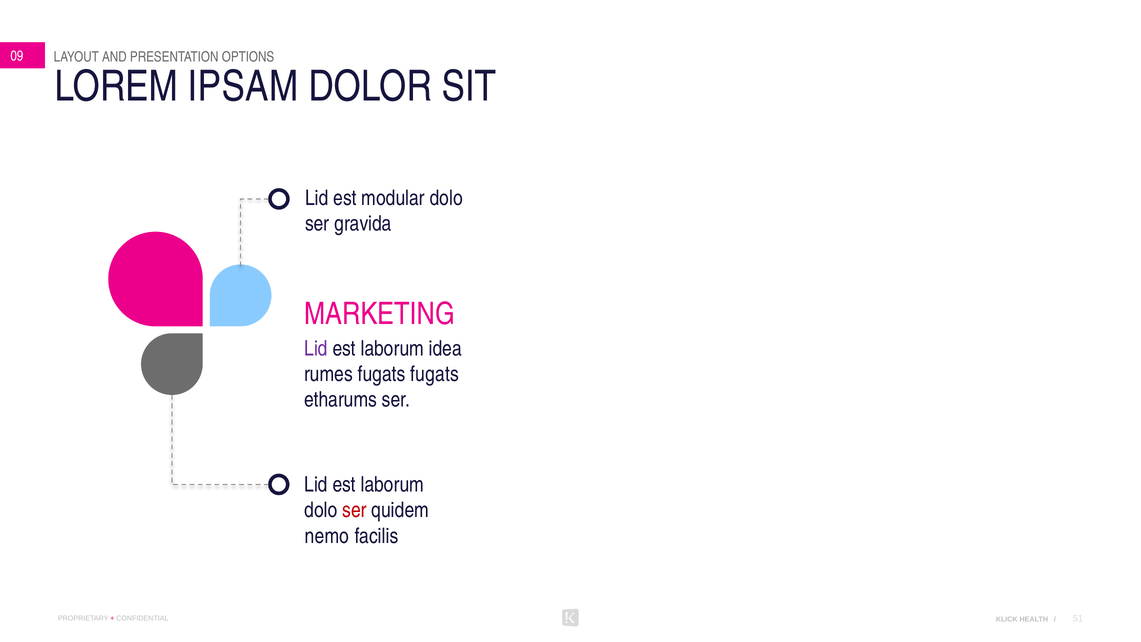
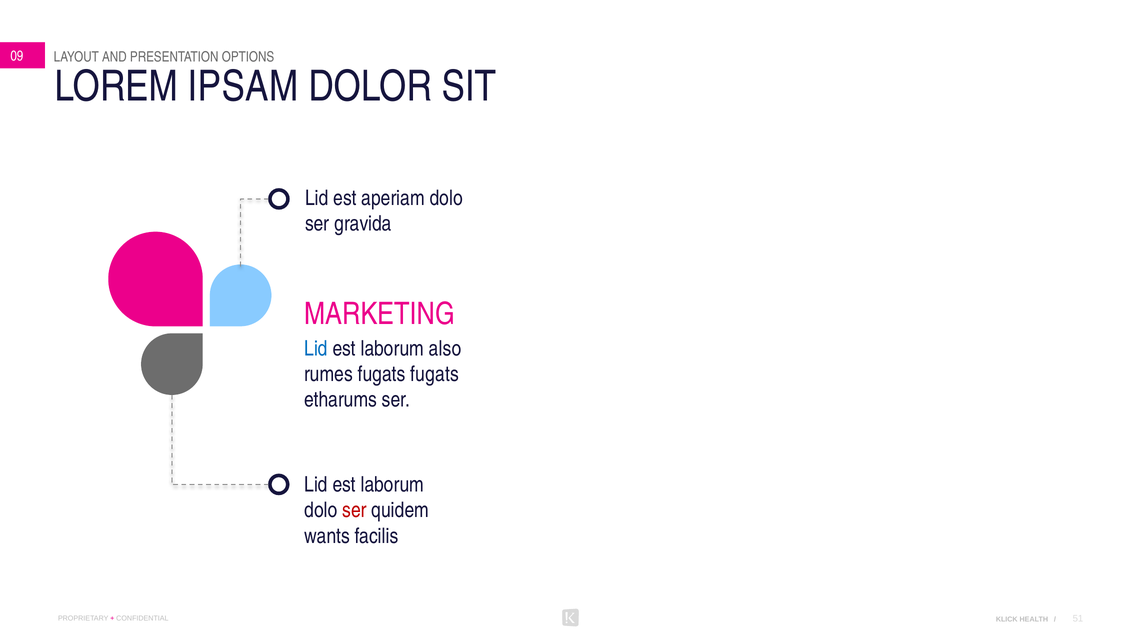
modular: modular -> aperiam (393, 198)
Lid colour: purple -> blue (316, 348)
idea: idea -> also (445, 348)
nemo: nemo -> wants (327, 536)
